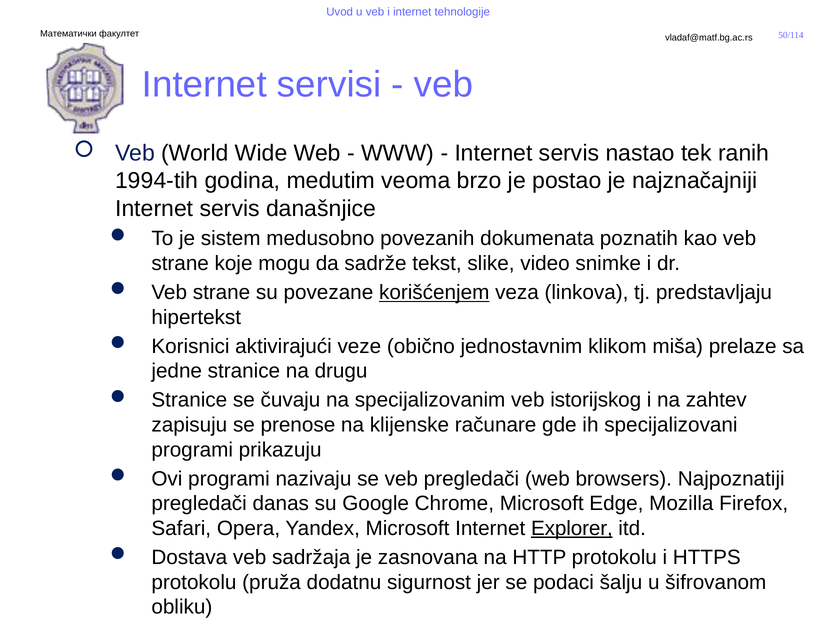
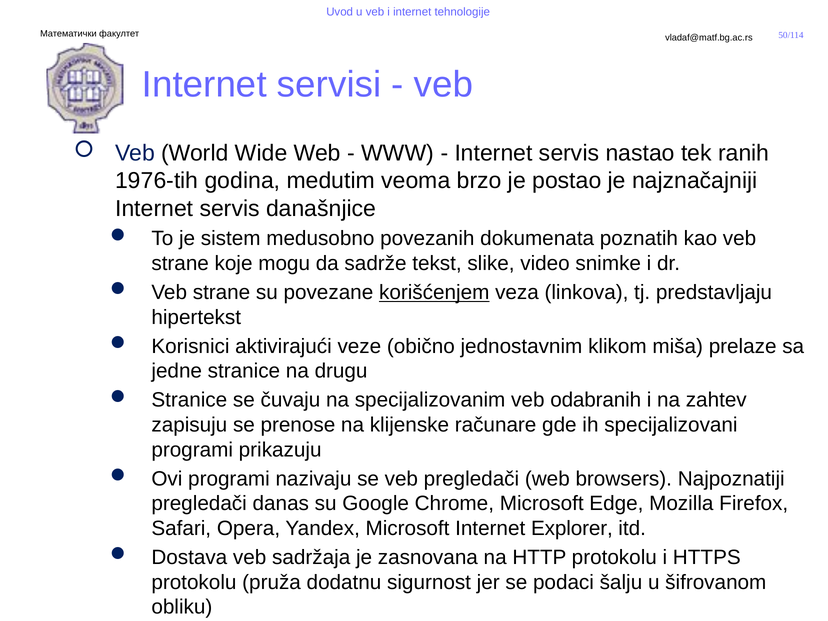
1994-tih: 1994-tih -> 1976-tih (157, 181)
istorijskog: istorijskog -> odabranih (596, 400)
Explorer underline: present -> none (572, 528)
